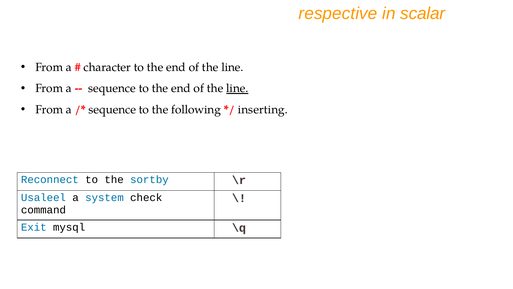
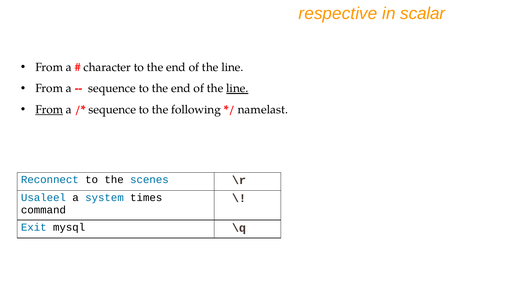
From underline: none -> present (49, 109)
inserting: inserting -> namelast (263, 109)
sortby: sortby -> scenes (149, 179)
check: check -> times (146, 197)
